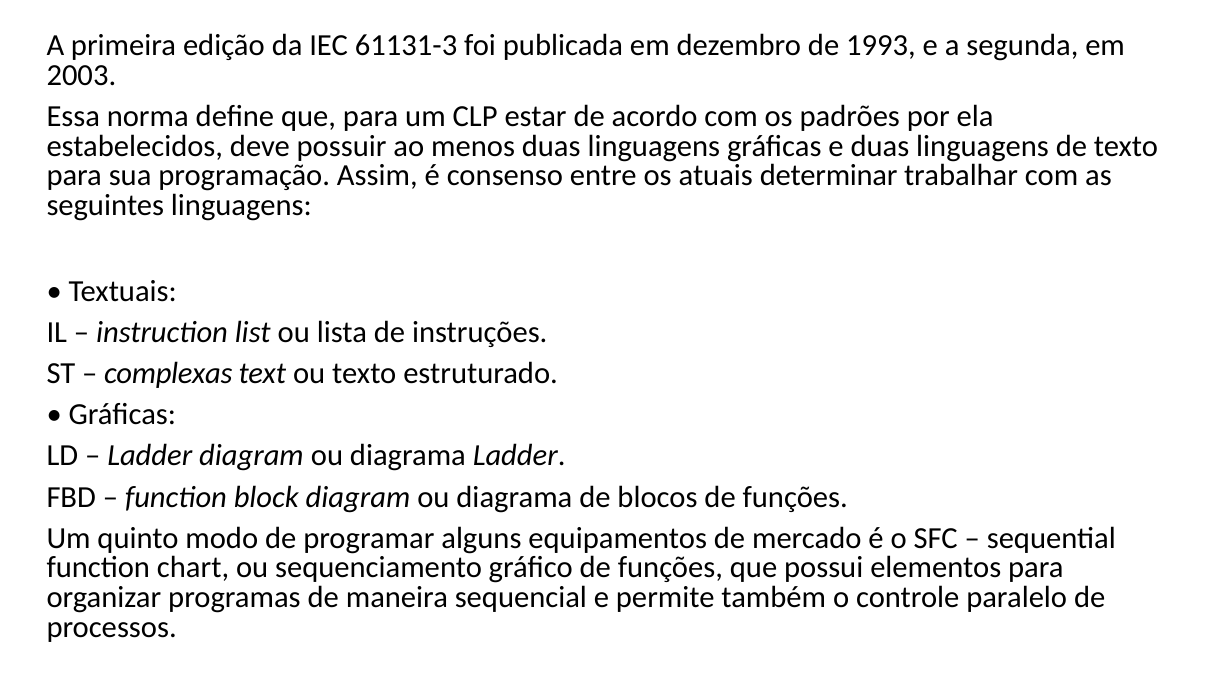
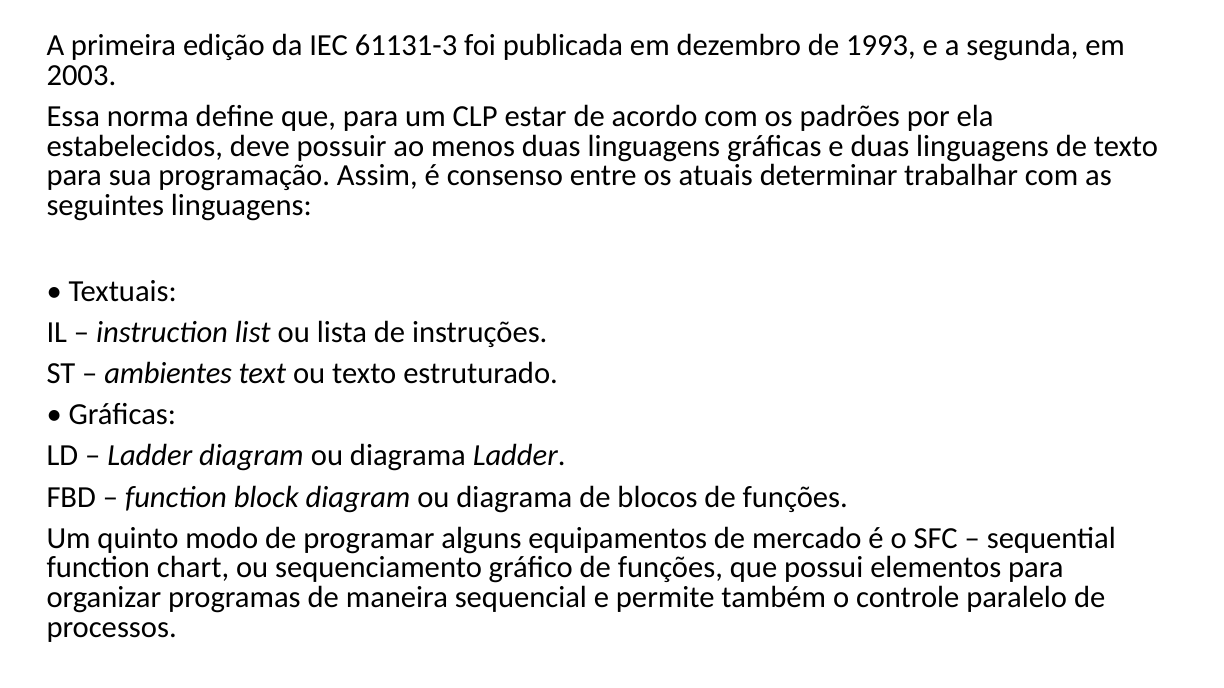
complexas: complexas -> ambientes (168, 374)
